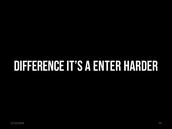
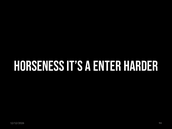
DIFFERENCE: DIFFERENCE -> HORSENESS (39, 66)
